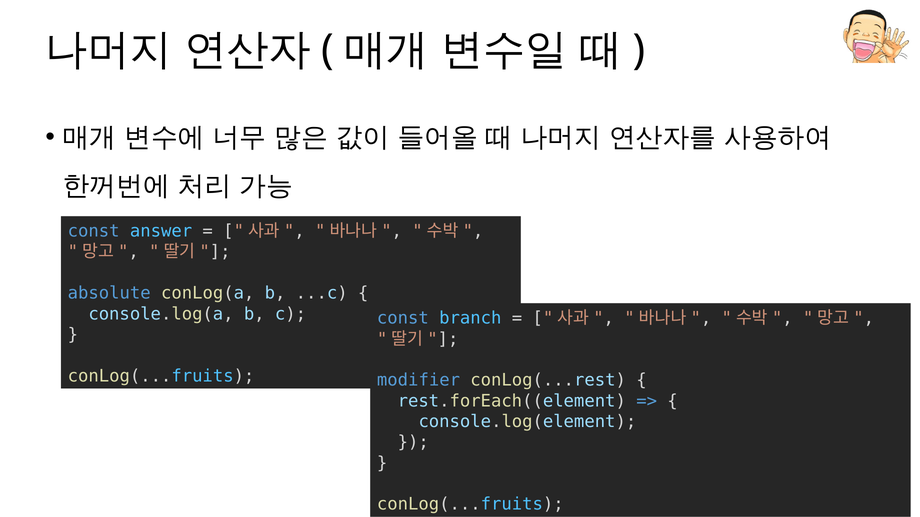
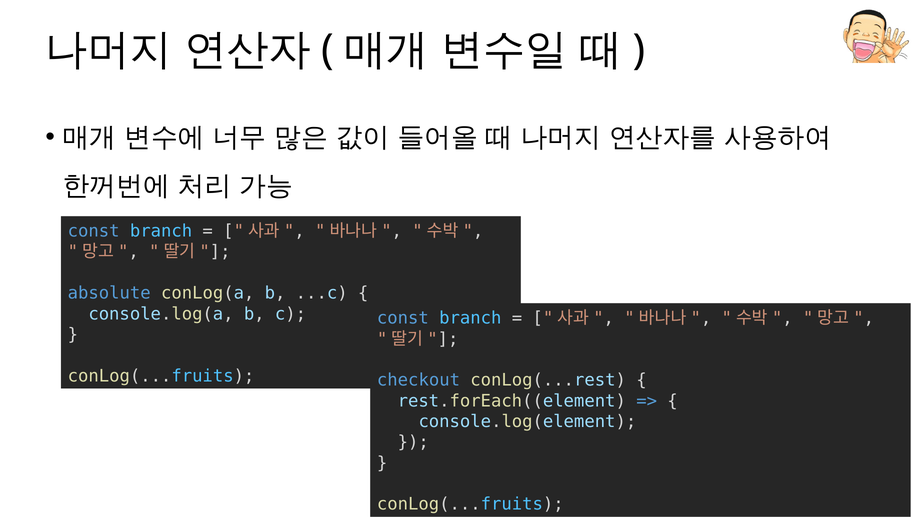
answer: answer -> branch (161, 231)
modifier: modifier -> checkout (419, 381)
